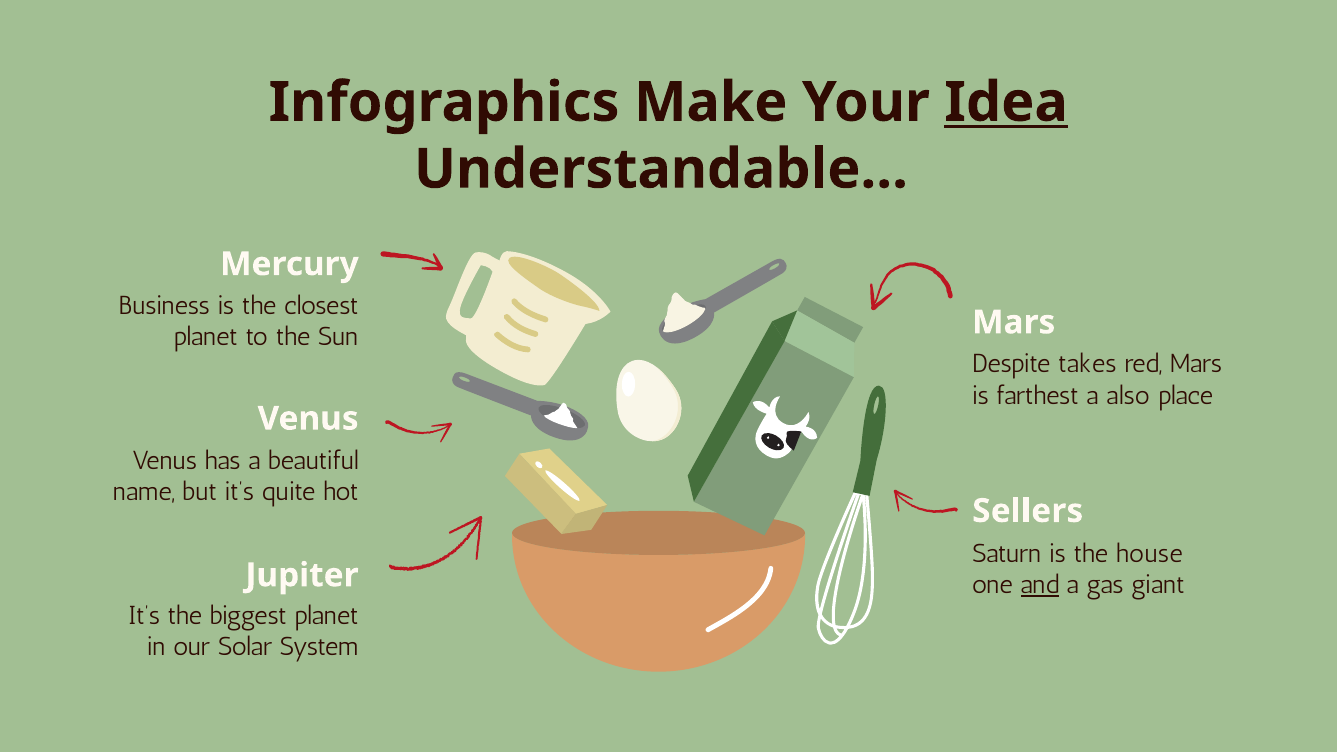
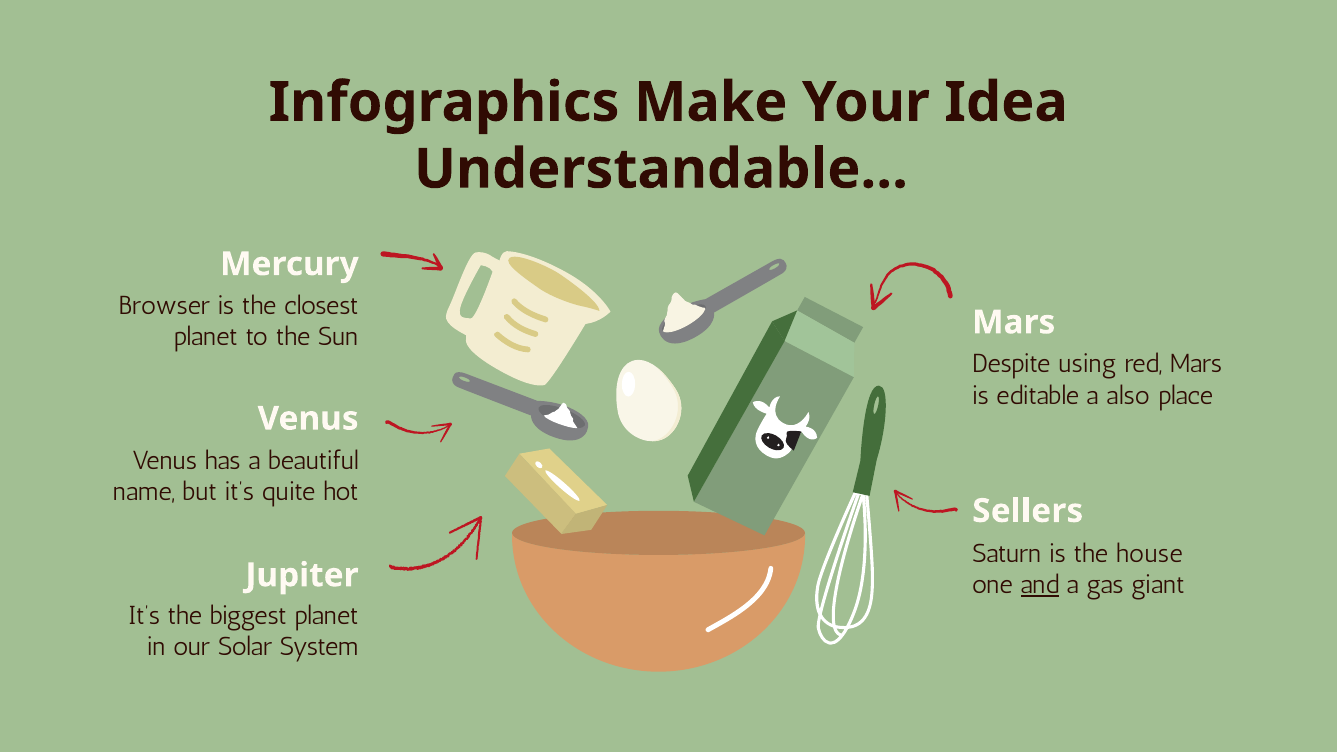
Idea underline: present -> none (1006, 102)
Business: Business -> Browser (164, 306)
takes: takes -> using (1087, 364)
farthest: farthest -> editable (1038, 396)
